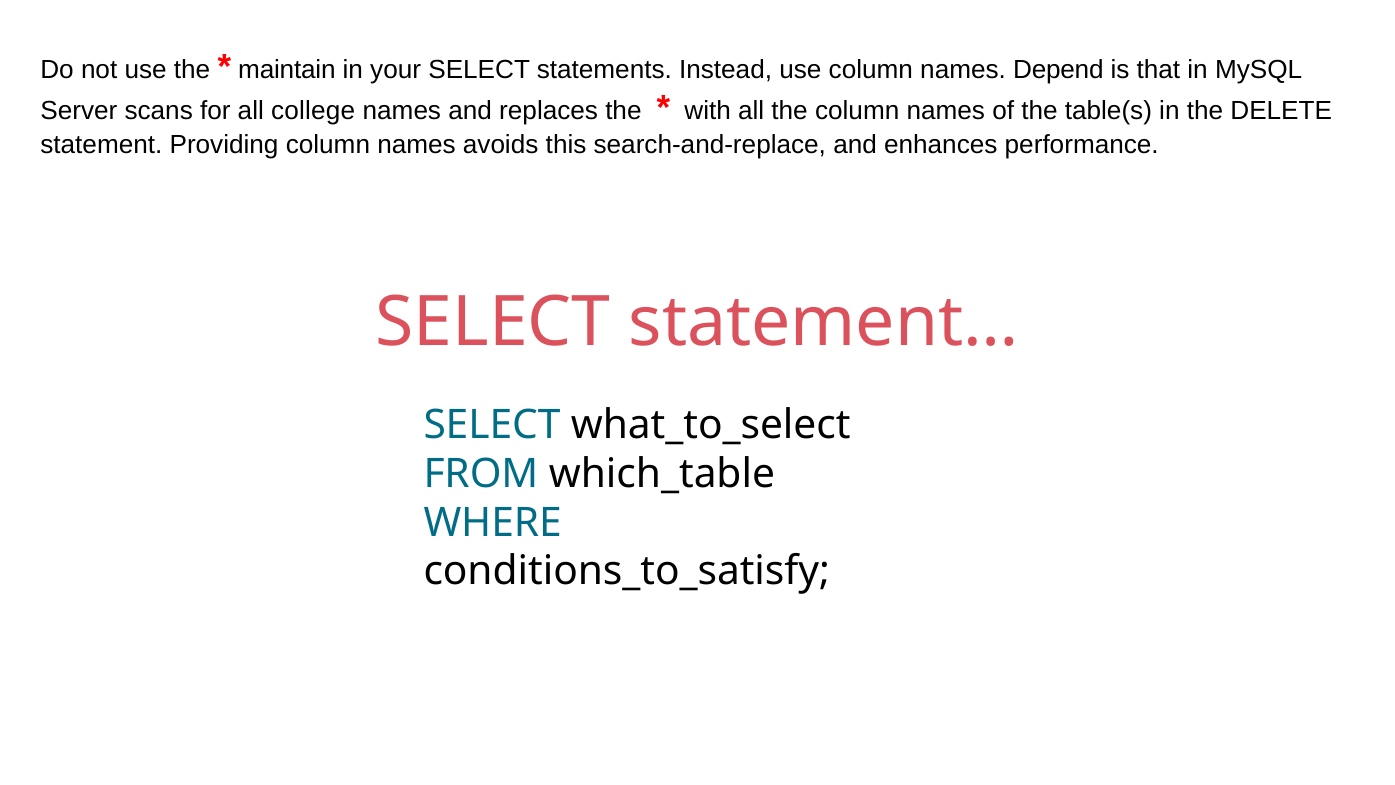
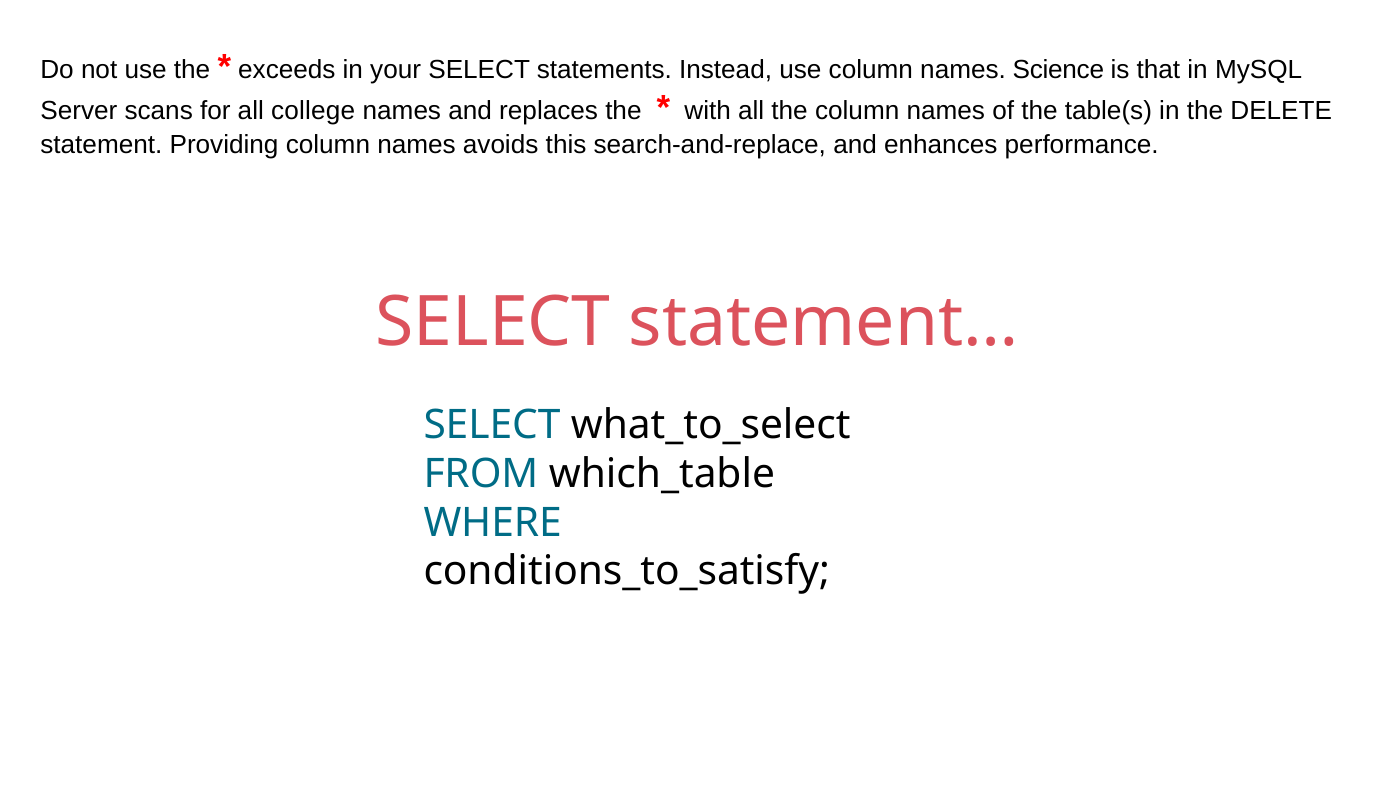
maintain: maintain -> exceeds (287, 69)
Depend: Depend -> Science (1058, 69)
